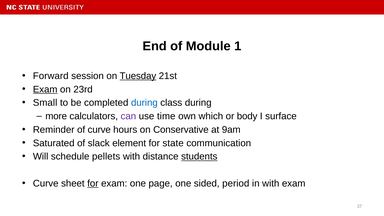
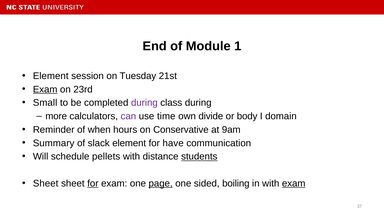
Forward: Forward -> Element (51, 76)
Tuesday underline: present -> none (138, 76)
during colour: blue -> purple (144, 103)
which: which -> divide (211, 116)
surface: surface -> domain (281, 116)
of curve: curve -> when (99, 130)
Saturated: Saturated -> Summary (54, 143)
state: state -> have (173, 143)
Curve: Curve -> Sheet (46, 183)
page underline: none -> present (161, 183)
period: period -> boiling (236, 183)
exam underline: none -> present (294, 183)
